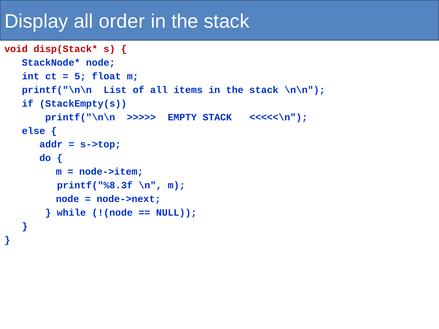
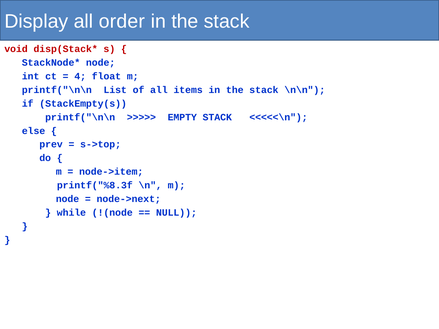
5: 5 -> 4 (80, 76)
addr: addr -> prev (51, 145)
